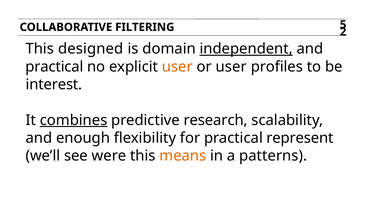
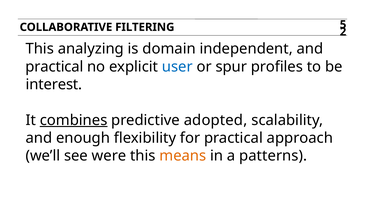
designed: designed -> analyzing (91, 49)
independent underline: present -> none (246, 49)
user colour: orange -> blue (177, 67)
or user: user -> spur (231, 67)
research: research -> adopted (216, 120)
represent: represent -> approach (300, 138)
